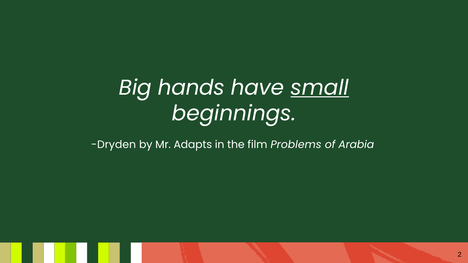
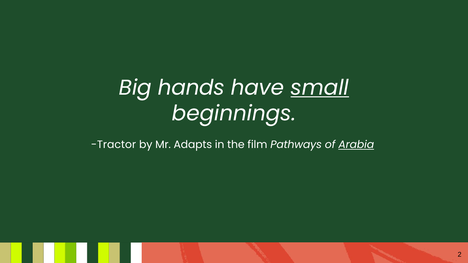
Dryden: Dryden -> Tractor (114, 145)
Problems: Problems -> Pathways (296, 145)
Arabia underline: none -> present (356, 145)
